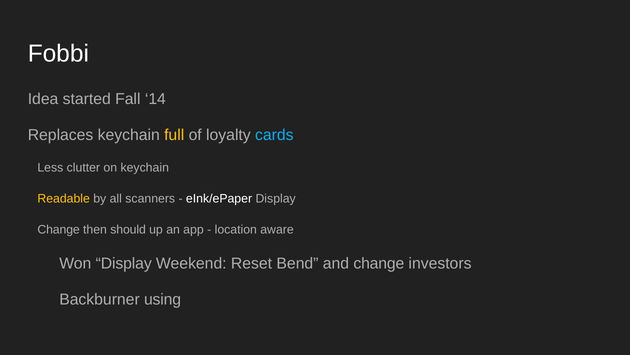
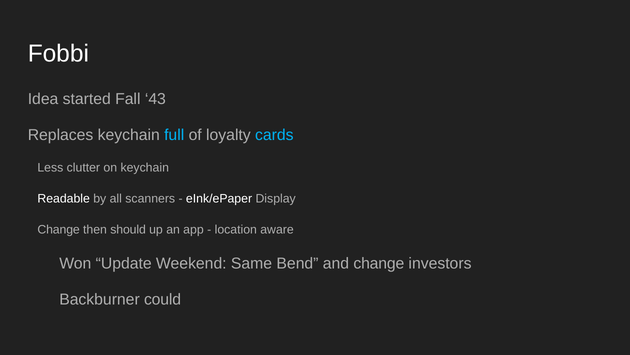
14: 14 -> 43 (155, 99)
full colour: yellow -> light blue (174, 135)
Readable colour: yellow -> white (64, 198)
Won Display: Display -> Update (124, 263)
Reset: Reset -> Same (252, 263)
using: using -> could (163, 299)
